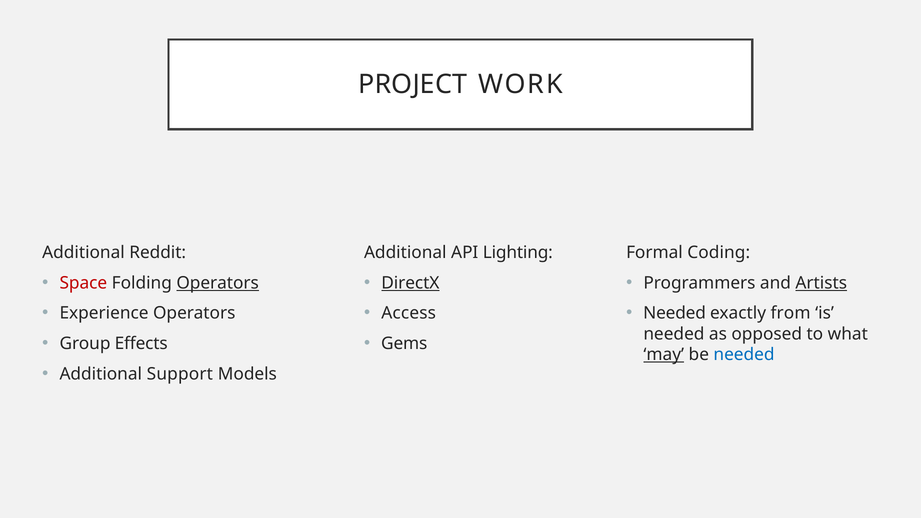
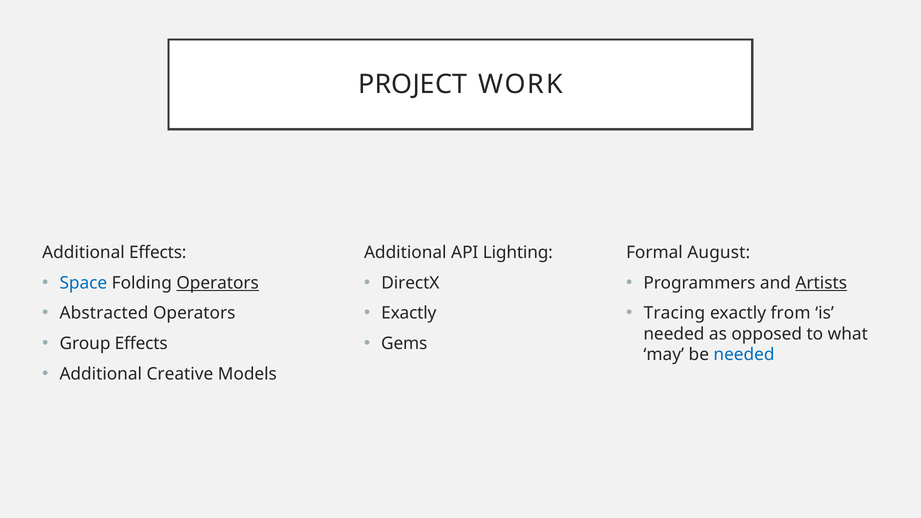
Additional Reddit: Reddit -> Effects (158, 253)
Coding: Coding -> August (719, 253)
Space colour: red -> blue (83, 283)
DirectX underline: present -> none (410, 283)
Experience: Experience -> Abstracted (104, 313)
Access: Access -> Exactly (409, 313)
Needed: Needed -> Tracing (674, 313)
may underline: present -> none (664, 355)
Support: Support -> Creative (180, 374)
